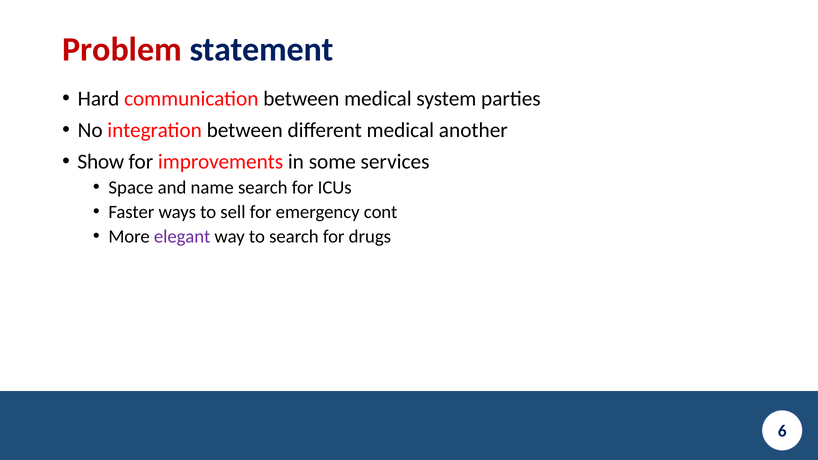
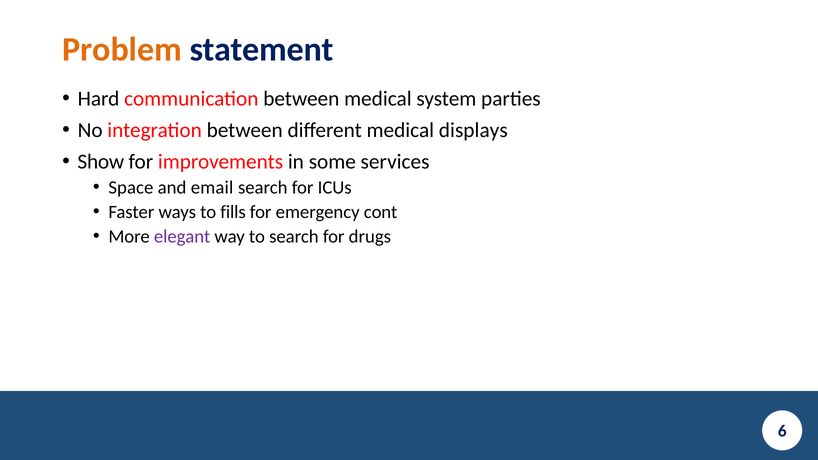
Problem colour: red -> orange (122, 49)
another: another -> displays (473, 130)
name: name -> email (212, 187)
sell: sell -> fills (233, 212)
